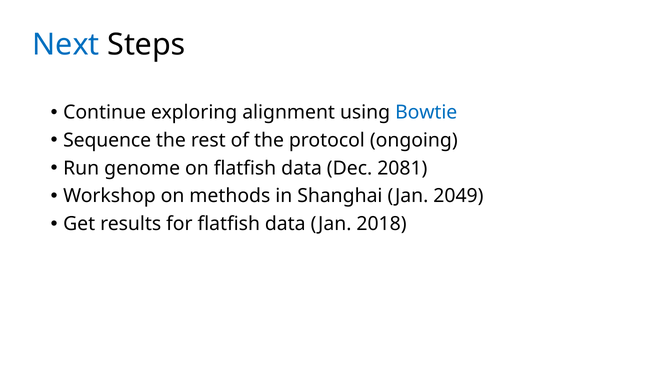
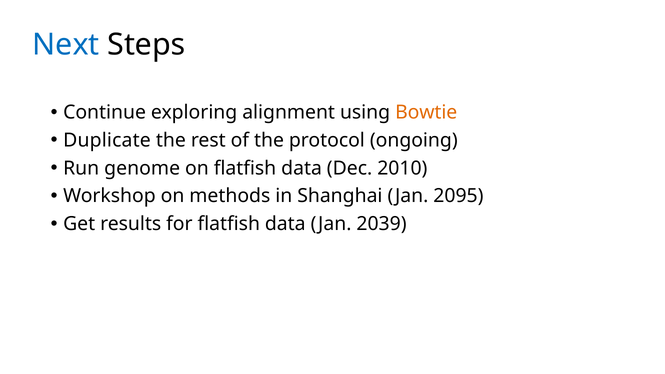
Bowtie colour: blue -> orange (426, 112)
Sequence: Sequence -> Duplicate (107, 140)
2081: 2081 -> 2010 (402, 168)
2049: 2049 -> 2095 (458, 196)
2018: 2018 -> 2039 (382, 224)
